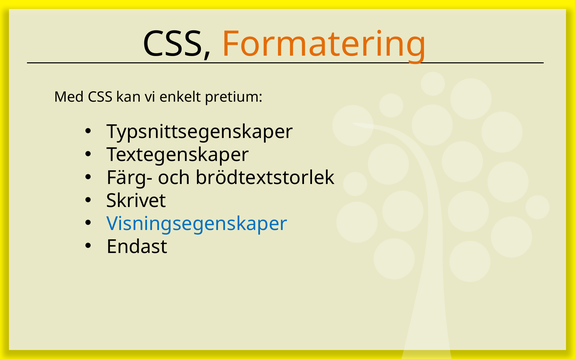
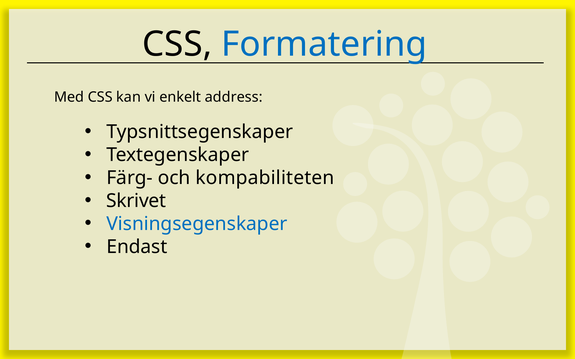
Formatering colour: orange -> blue (324, 44)
pretium: pretium -> address (234, 97)
brödtextstorlek: brödtextstorlek -> kompabiliteten (265, 178)
